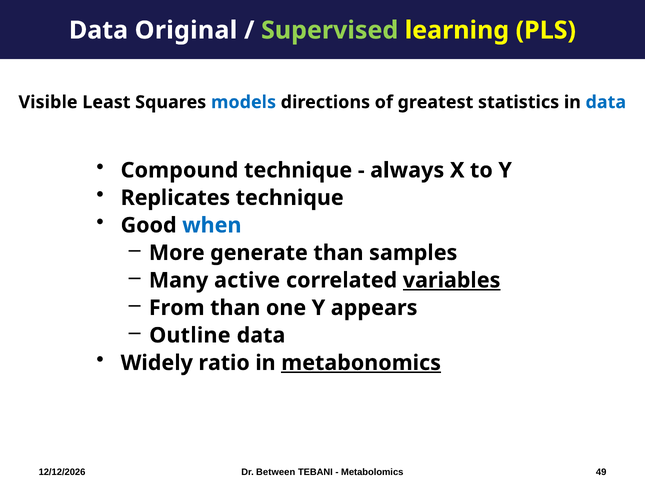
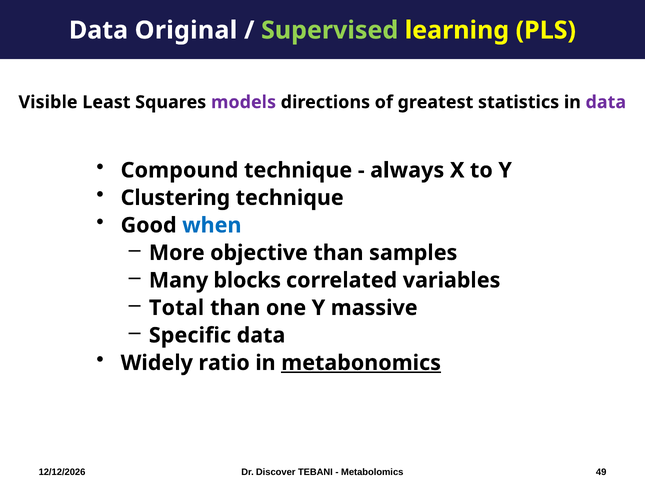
models colour: blue -> purple (244, 102)
data colour: blue -> purple (606, 102)
Replicates: Replicates -> Clustering (175, 198)
generate: generate -> objective (259, 253)
active: active -> blocks (247, 280)
variables underline: present -> none (452, 280)
From: From -> Total (177, 308)
appears: appears -> massive (374, 308)
Outline: Outline -> Specific (190, 335)
Between: Between -> Discover (276, 472)
